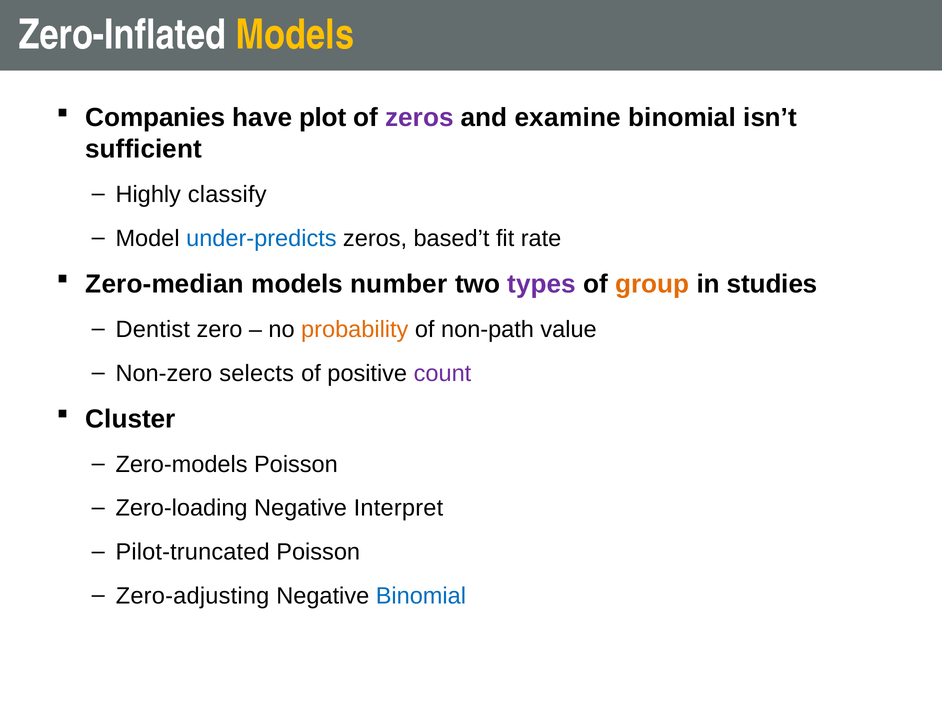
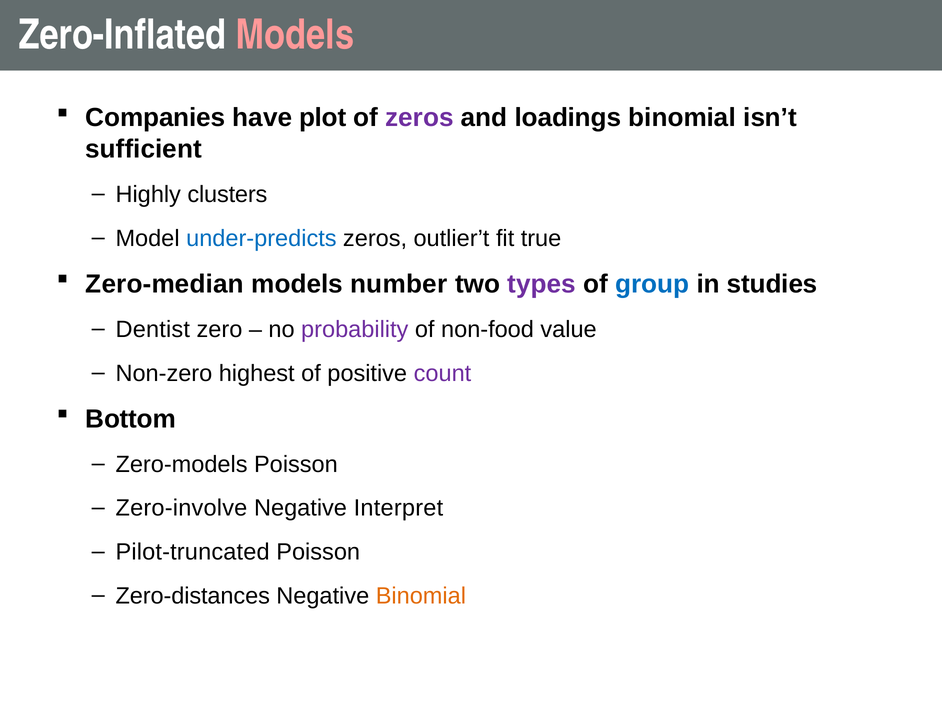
Models colour: yellow -> pink (295, 35)
examine: examine -> loadings (568, 118)
classify: classify -> clusters (227, 195)
based’t: based’t -> outlier’t (451, 239)
rate: rate -> true (541, 239)
group colour: orange -> blue (652, 284)
probability colour: orange -> purple (355, 330)
non-path: non-path -> non-food (488, 330)
selects: selects -> highest (257, 374)
Cluster: Cluster -> Bottom (131, 419)
Zero-loading: Zero-loading -> Zero-involve (181, 509)
Zero-adjusting: Zero-adjusting -> Zero-distances (193, 596)
Binomial colour: blue -> orange (421, 596)
